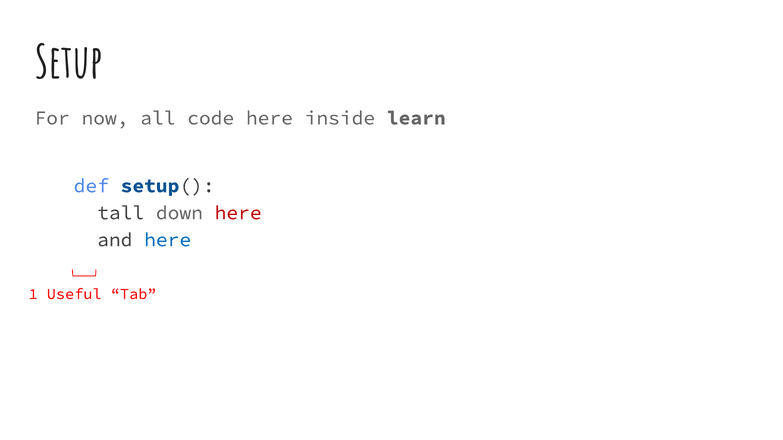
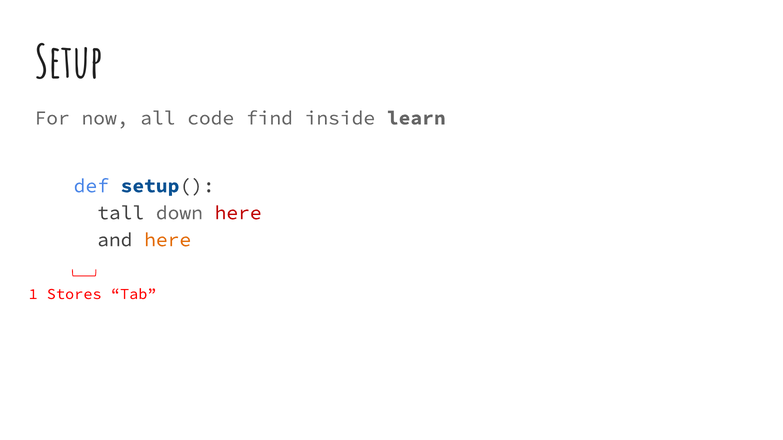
code here: here -> find (269, 118)
here colour: blue -> orange (168, 240)
Useful: Useful -> Stores (74, 294)
